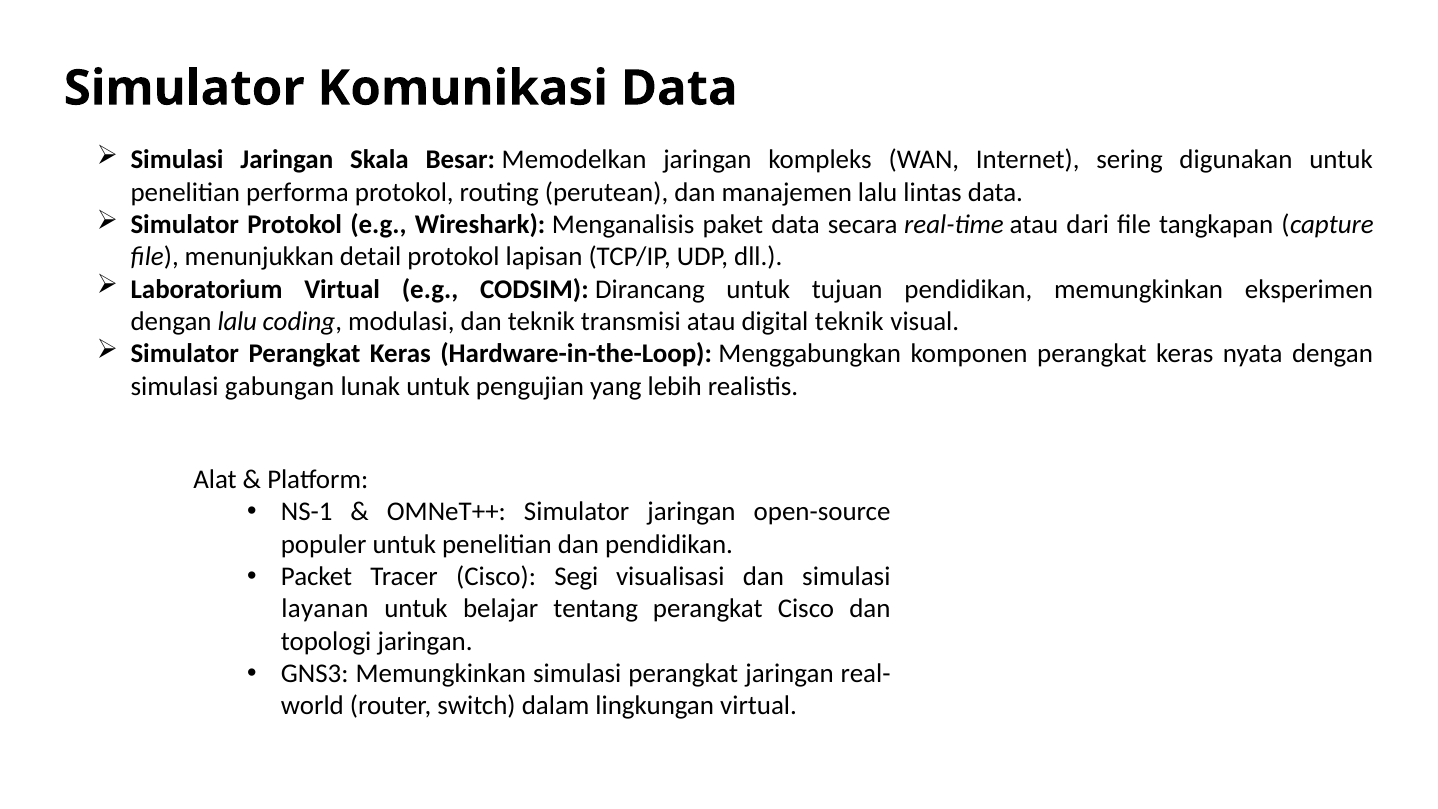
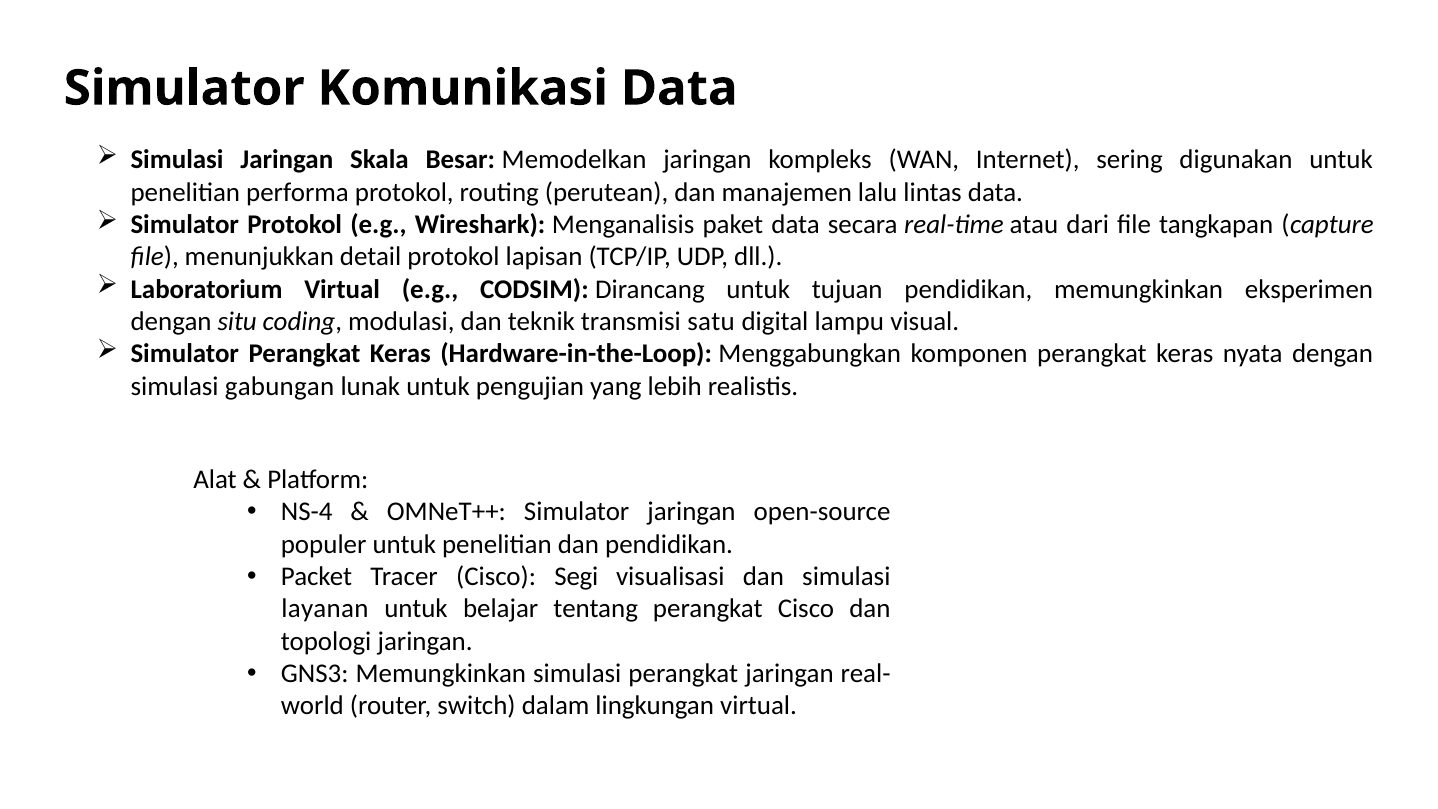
dengan lalu: lalu -> situ (237, 322)
transmisi atau: atau -> satu (711, 322)
digital teknik: teknik -> lampu (849, 322)
NS-1: NS-1 -> NS-4 (307, 512)
